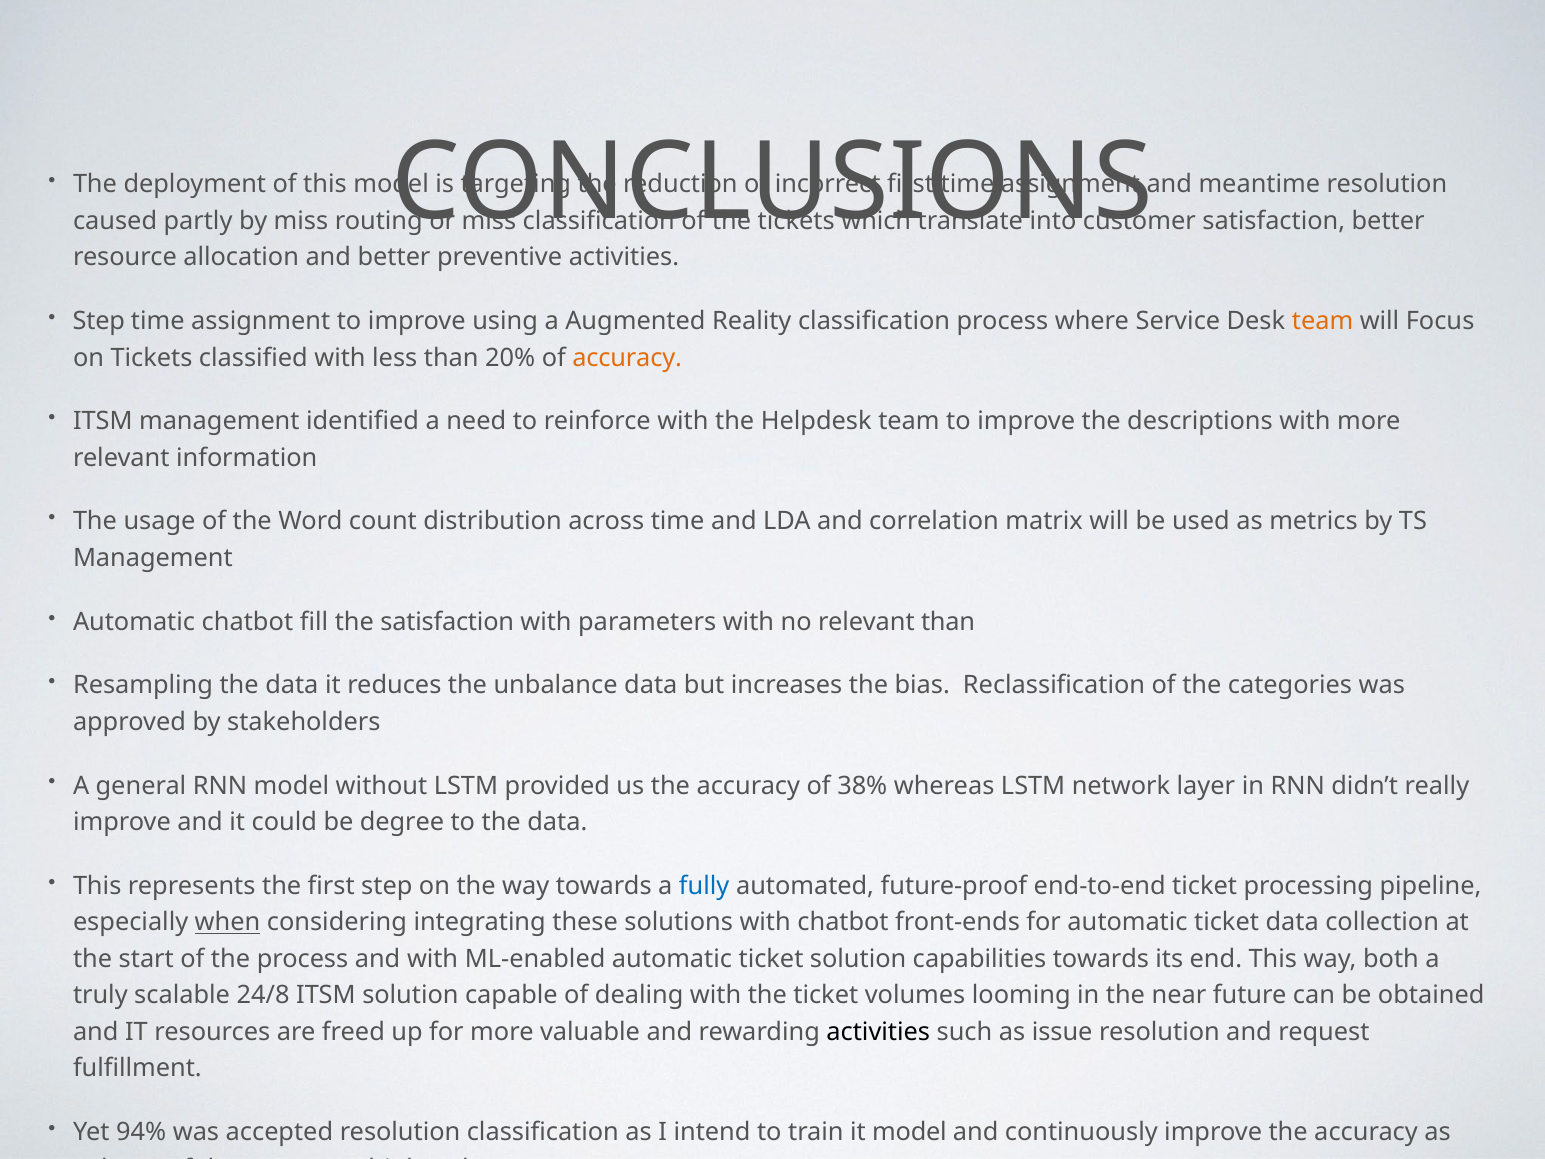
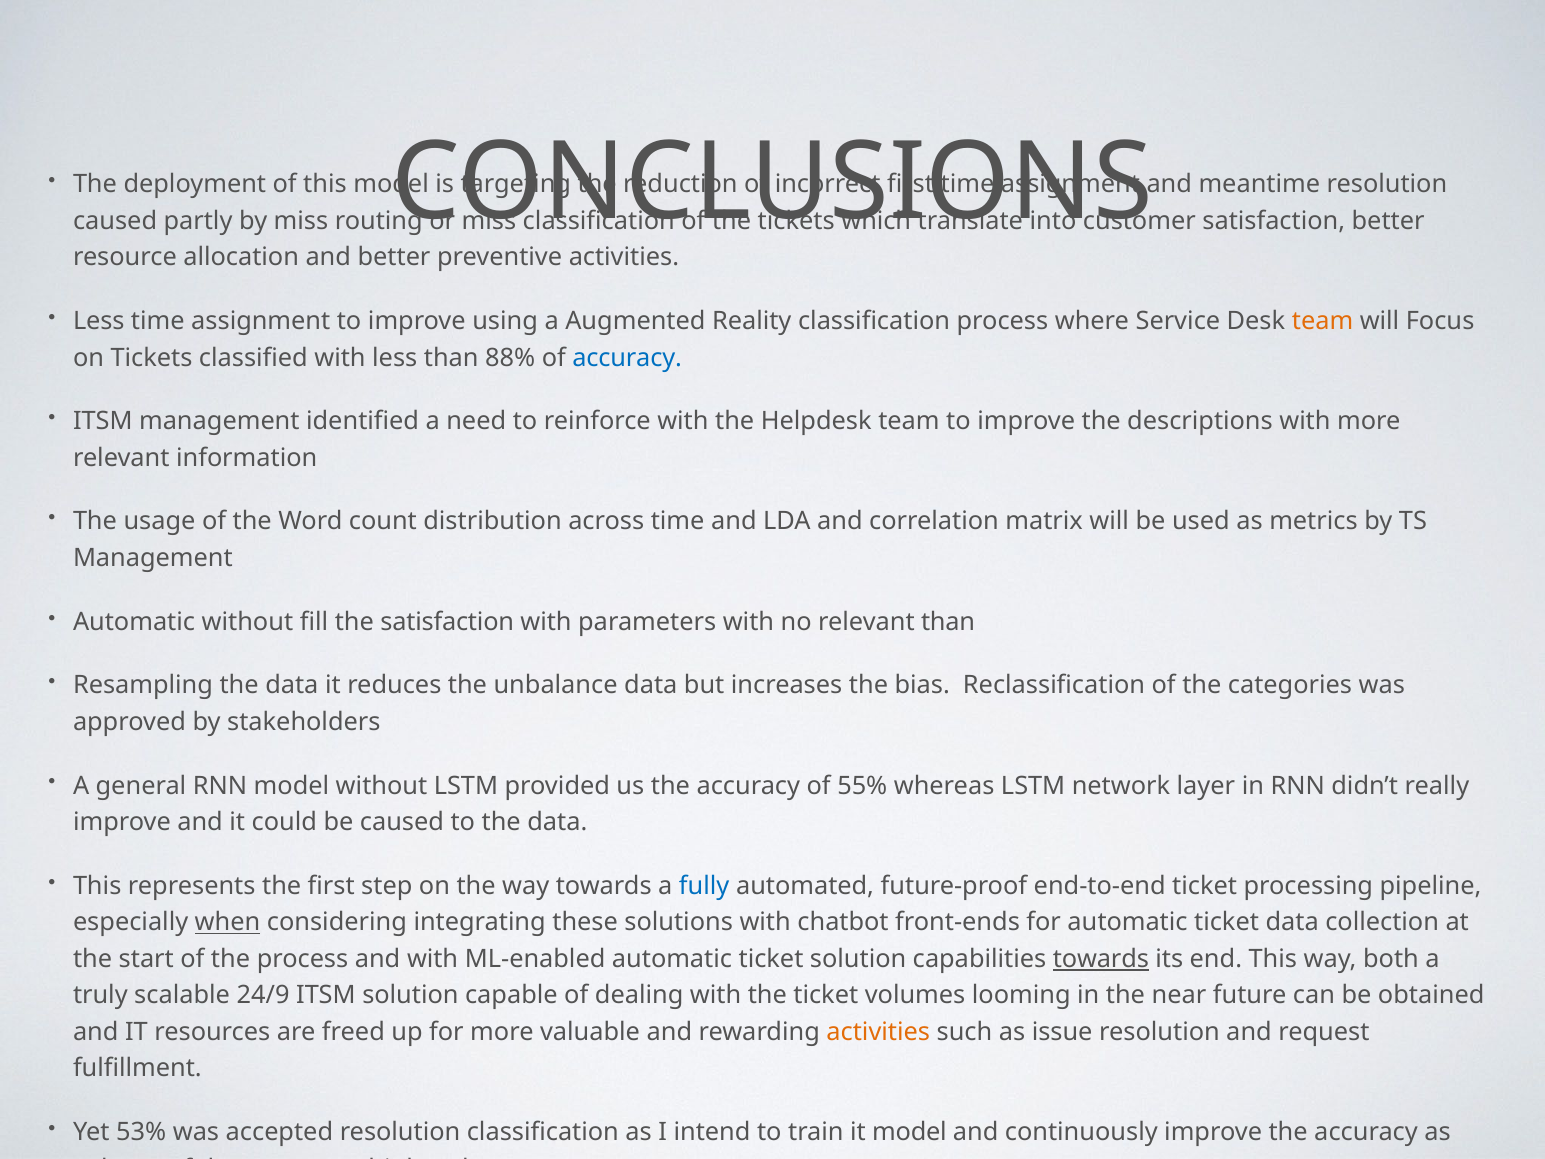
Step: Step -> Less (99, 321)
20%: 20% -> 88% (510, 358)
accuracy colour: orange -> blue (627, 358)
Automatic chatbot: chatbot -> without (247, 622)
38%: 38% -> 55% (862, 786)
be degree: degree -> caused (402, 822)
towards underline: none -> present (1101, 959)
24/8: 24/8 -> 24/9 (263, 995)
activities colour: black -> orange (878, 1032)
94%: 94% -> 53% (141, 1132)
